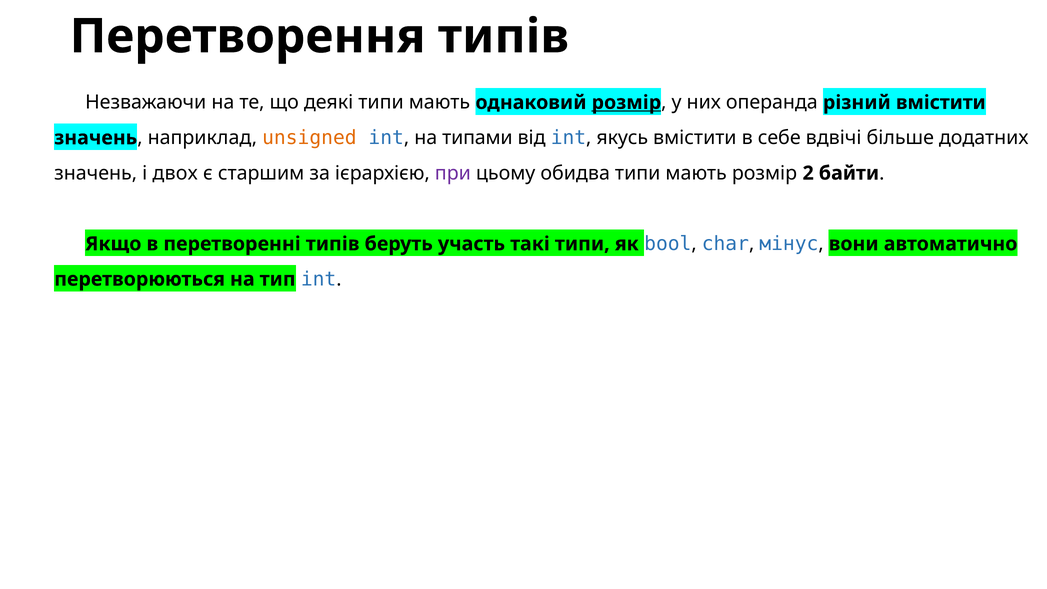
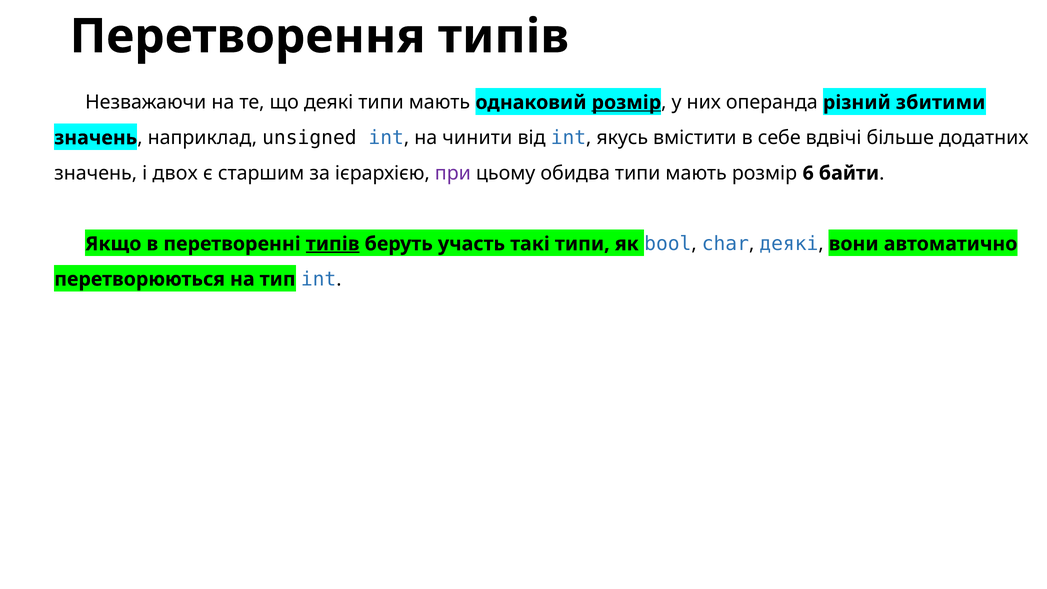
різний вмістити: вмістити -> збитими (941, 102)
unsigned colour: orange -> black (309, 138)
типами: типами -> чинити (477, 138)
2: 2 -> 6 (808, 173)
типів underline: none -> present (333, 244)
мінус: мінус -> деякі (789, 244)
